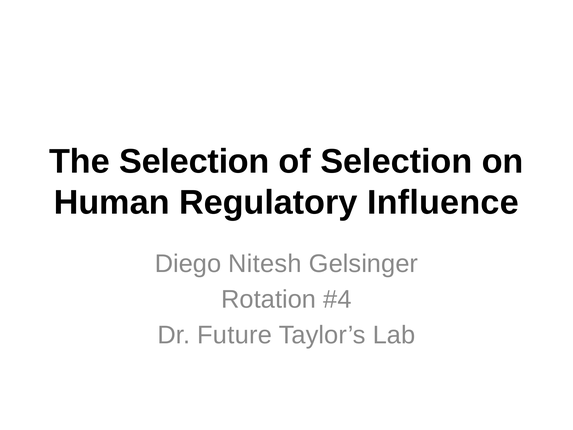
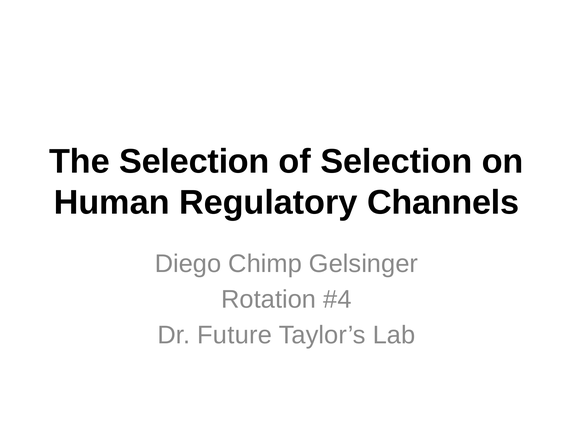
Influence: Influence -> Channels (443, 202)
Nitesh: Nitesh -> Chimp (265, 263)
